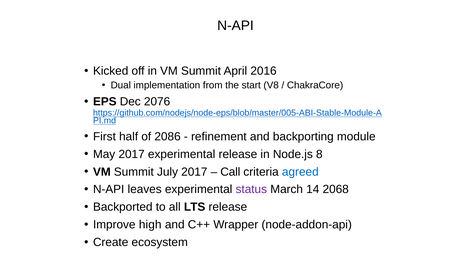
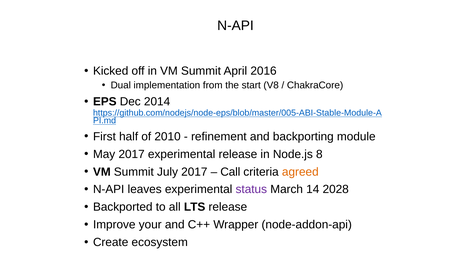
2076: 2076 -> 2014 (157, 102)
2086: 2086 -> 2010 (168, 137)
agreed colour: blue -> orange (300, 172)
2068: 2068 -> 2028 (336, 189)
high: high -> your (150, 225)
